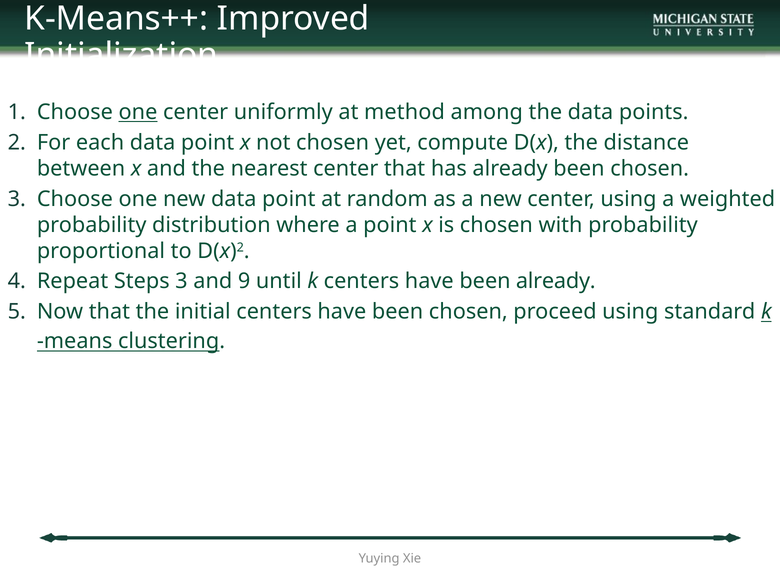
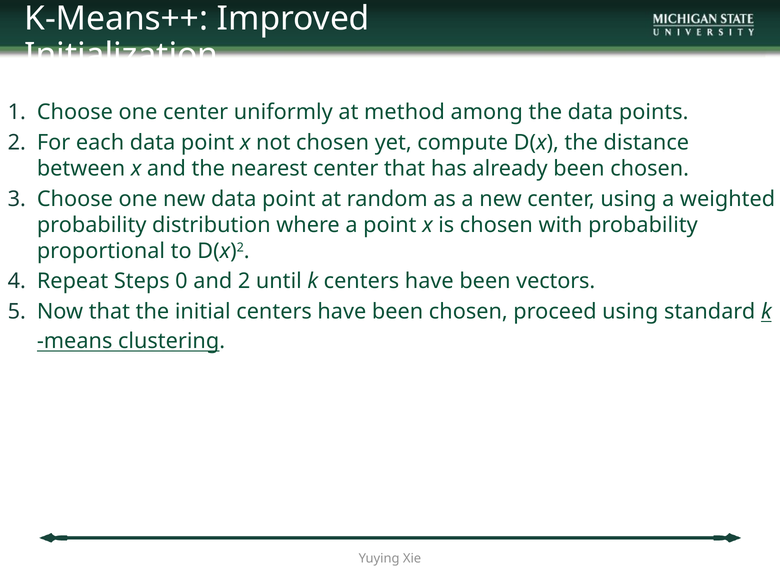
one underline: present -> none (138, 112)
Steps 3: 3 -> 0 (181, 281)
and 9: 9 -> 2 (244, 281)
been already: already -> vectors (556, 281)
